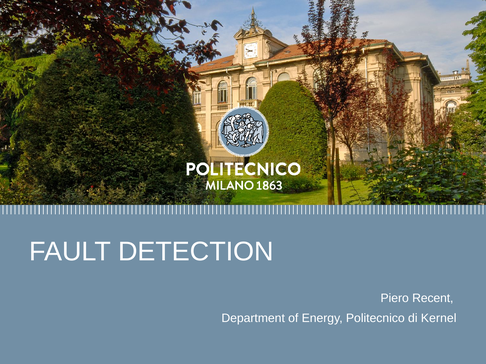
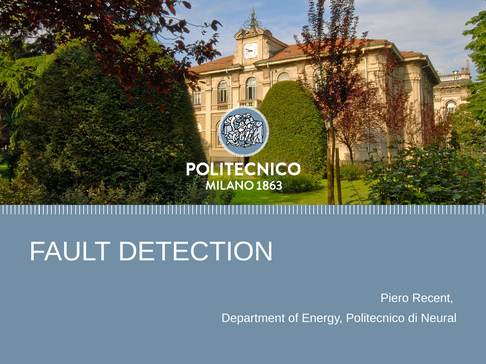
Kernel: Kernel -> Neural (439, 319)
